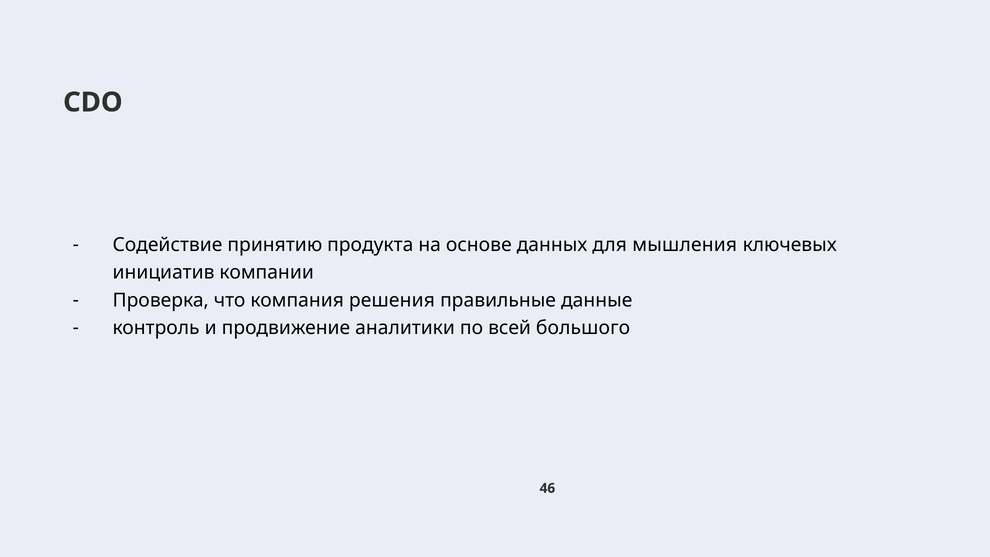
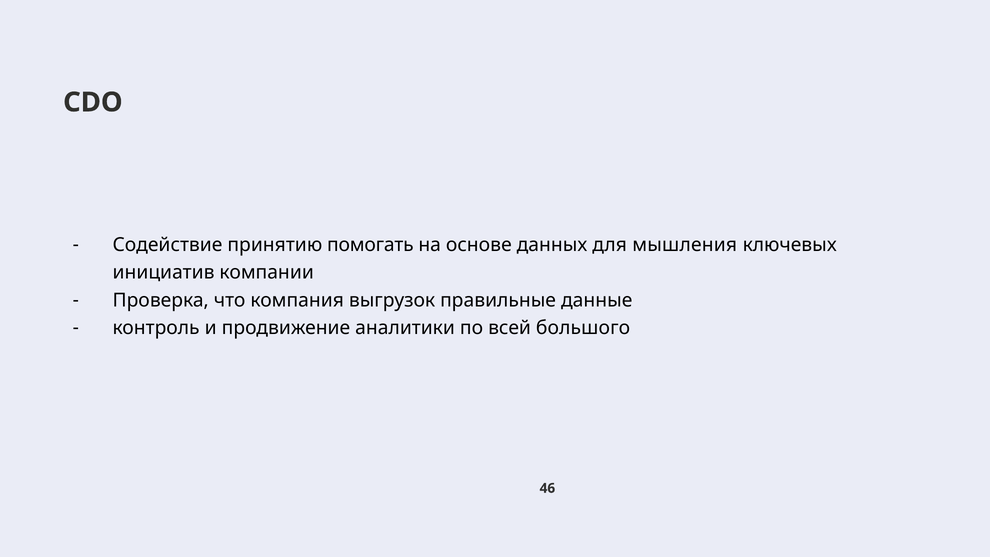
продукта: продукта -> помогать (370, 245)
решения: решения -> выгрузок (392, 300)
